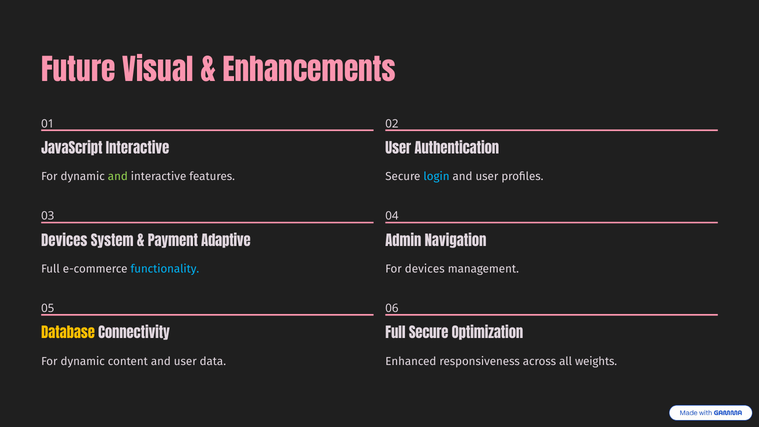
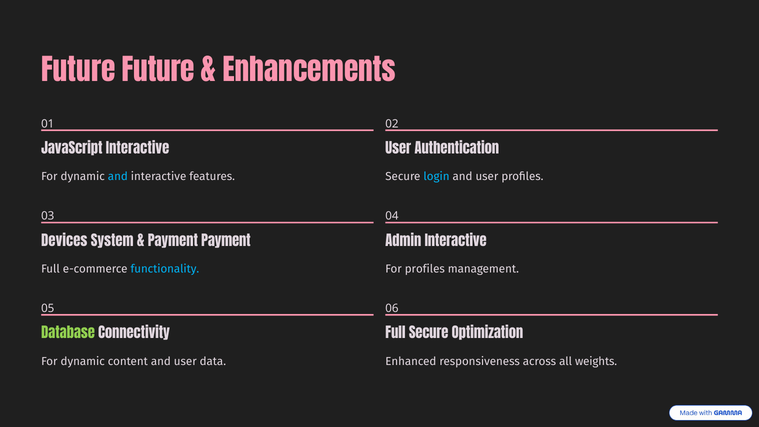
Future Visual: Visual -> Future (158, 72)
and colour: light green -> light blue (118, 177)
Payment Adaptive: Adaptive -> Payment (226, 241)
Admin Navigation: Navigation -> Interactive (456, 241)
For devices: devices -> profiles (425, 269)
Database colour: yellow -> light green (68, 334)
